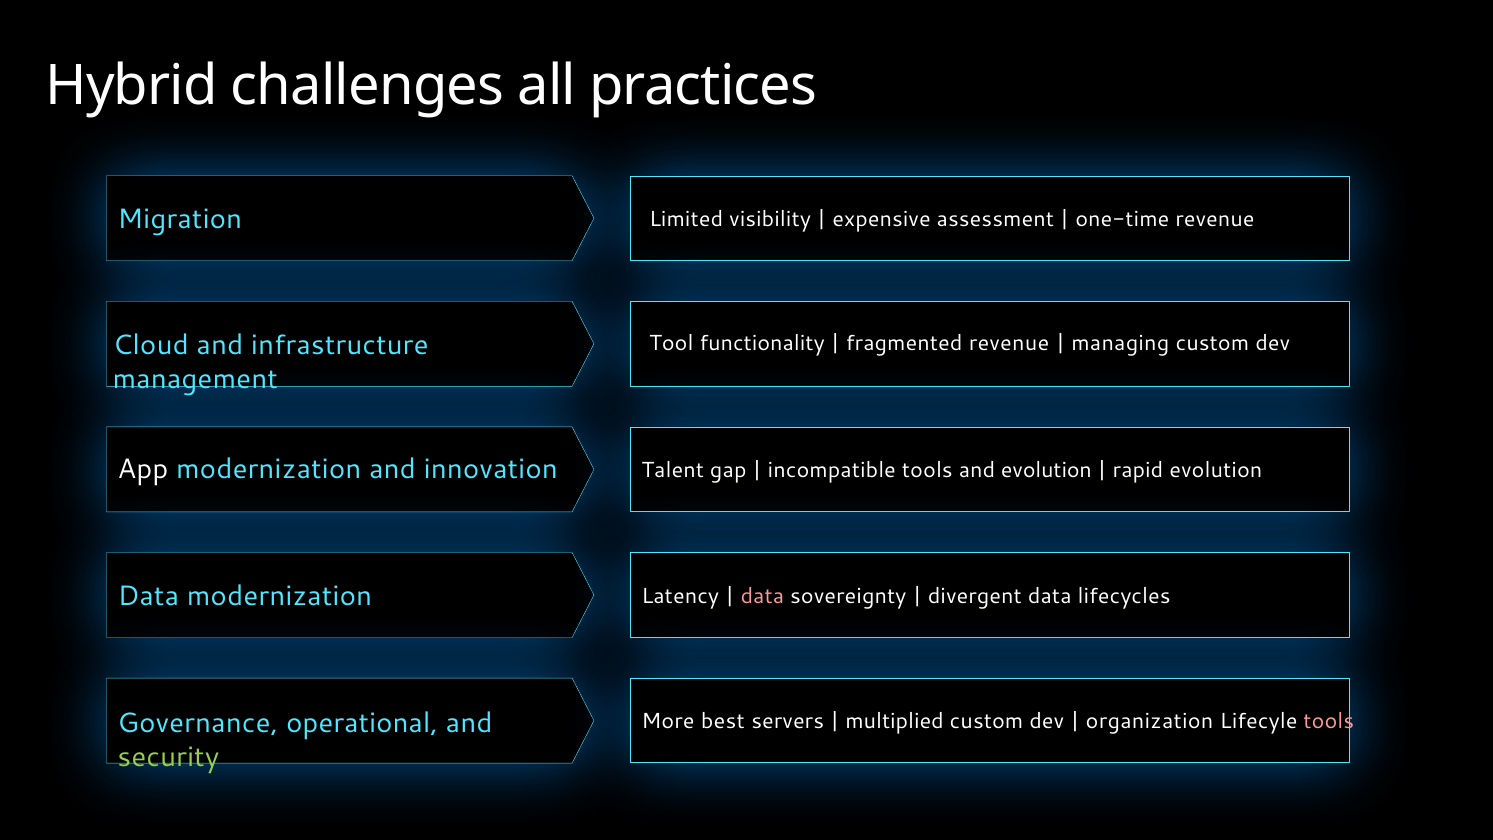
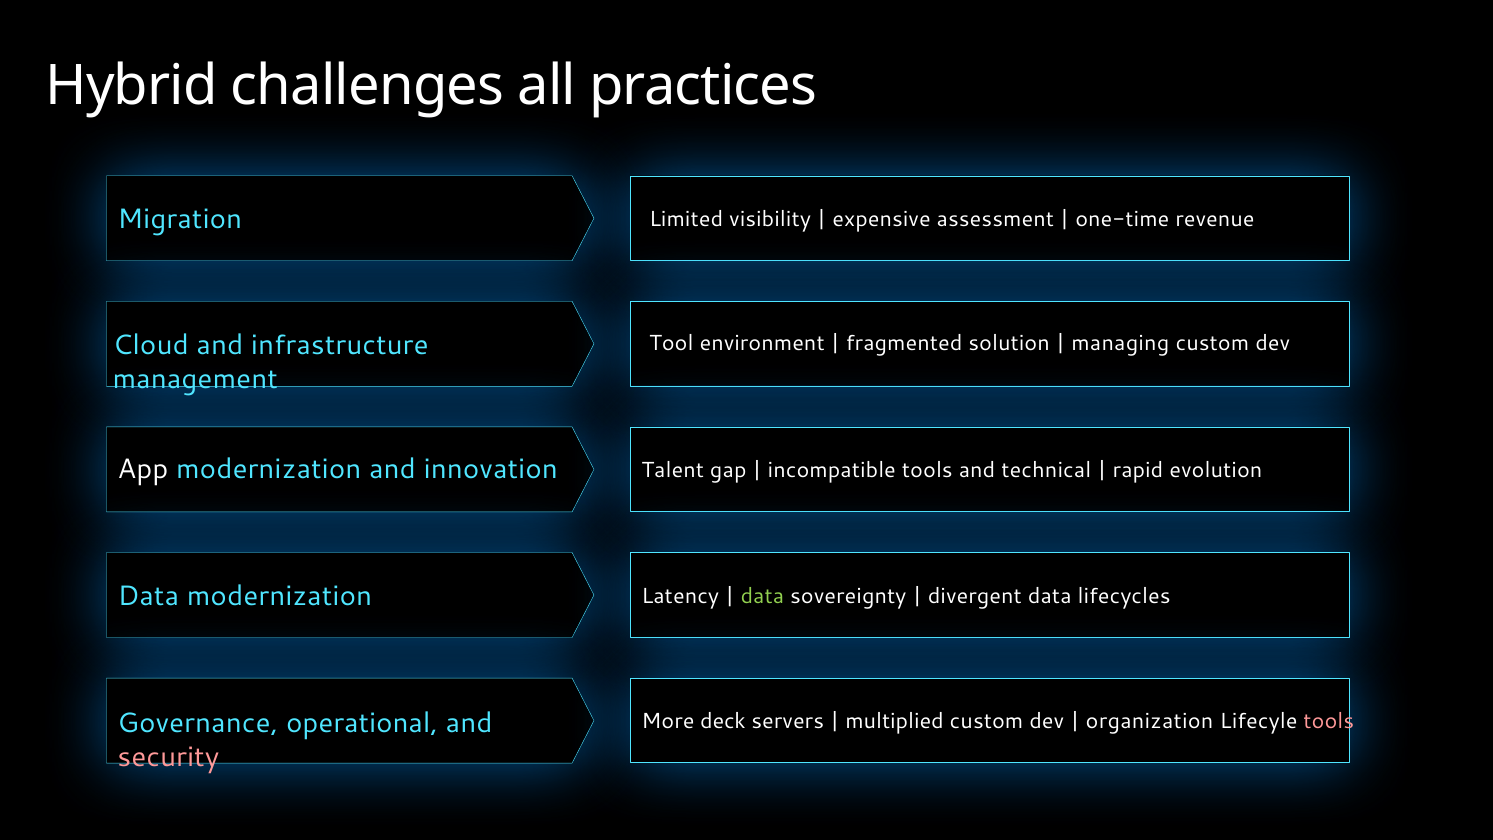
functionality: functionality -> environment (762, 343)
fragmented revenue: revenue -> solution (1009, 343)
and evolution: evolution -> technical (1046, 470)
data colour: pink -> light green (762, 596)
best: best -> deck (723, 721)
security colour: light green -> pink (168, 757)
